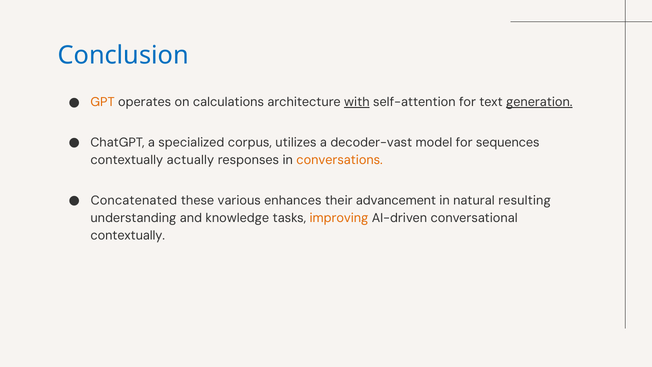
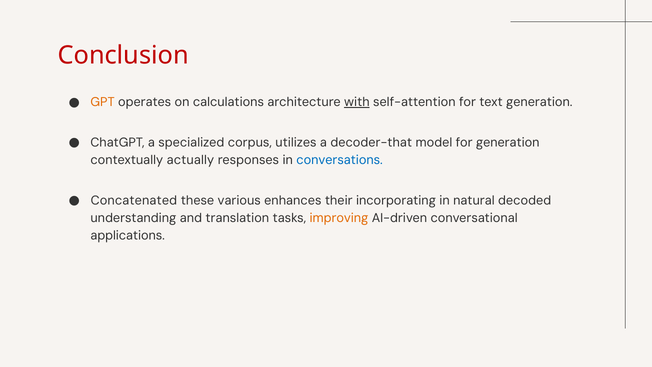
Conclusion colour: blue -> red (123, 55)
generation underline: present -> none (539, 102)
decoder-vast: decoder-vast -> decoder-that (371, 142)
for sequences: sequences -> generation (508, 142)
conversations colour: orange -> blue (340, 160)
advancement: advancement -> incorporating (396, 200)
resulting: resulting -> decoded (525, 200)
knowledge: knowledge -> translation (237, 218)
contextually: contextually -> applications (128, 235)
